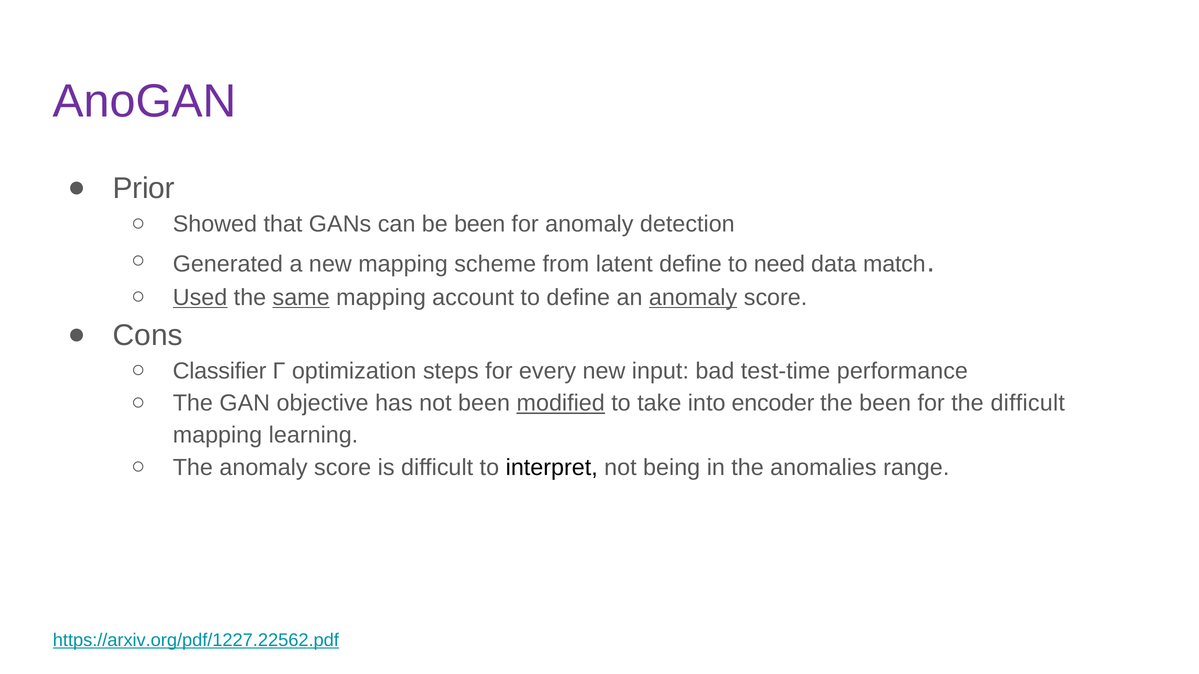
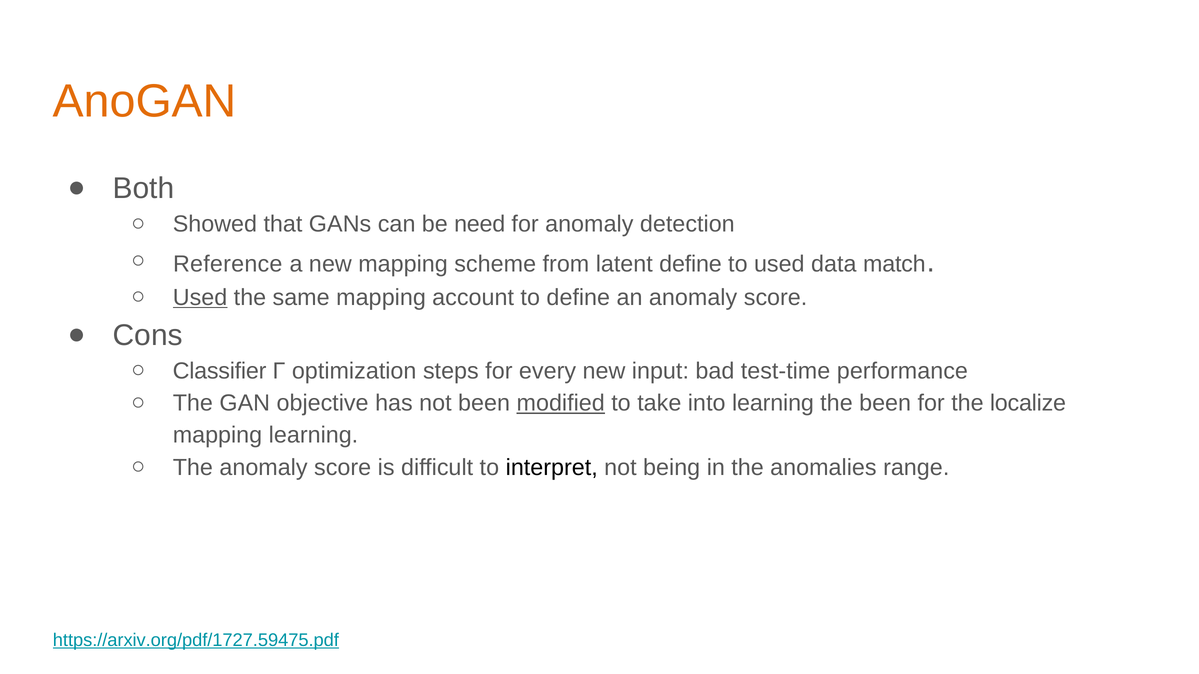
AnoGAN colour: purple -> orange (145, 102)
Prior: Prior -> Both (144, 189)
be been: been -> need (480, 224)
Generated: Generated -> Reference (228, 264)
to need: need -> used (779, 264)
same underline: present -> none (301, 298)
anomaly underline: present -> none (693, 298)
into encoder: encoder -> learning (773, 403)
the difficult: difficult -> localize (1028, 403)
https://arxiv.org/pdf/1227.22562.pdf: https://arxiv.org/pdf/1227.22562.pdf -> https://arxiv.org/pdf/1727.59475.pdf (196, 641)
